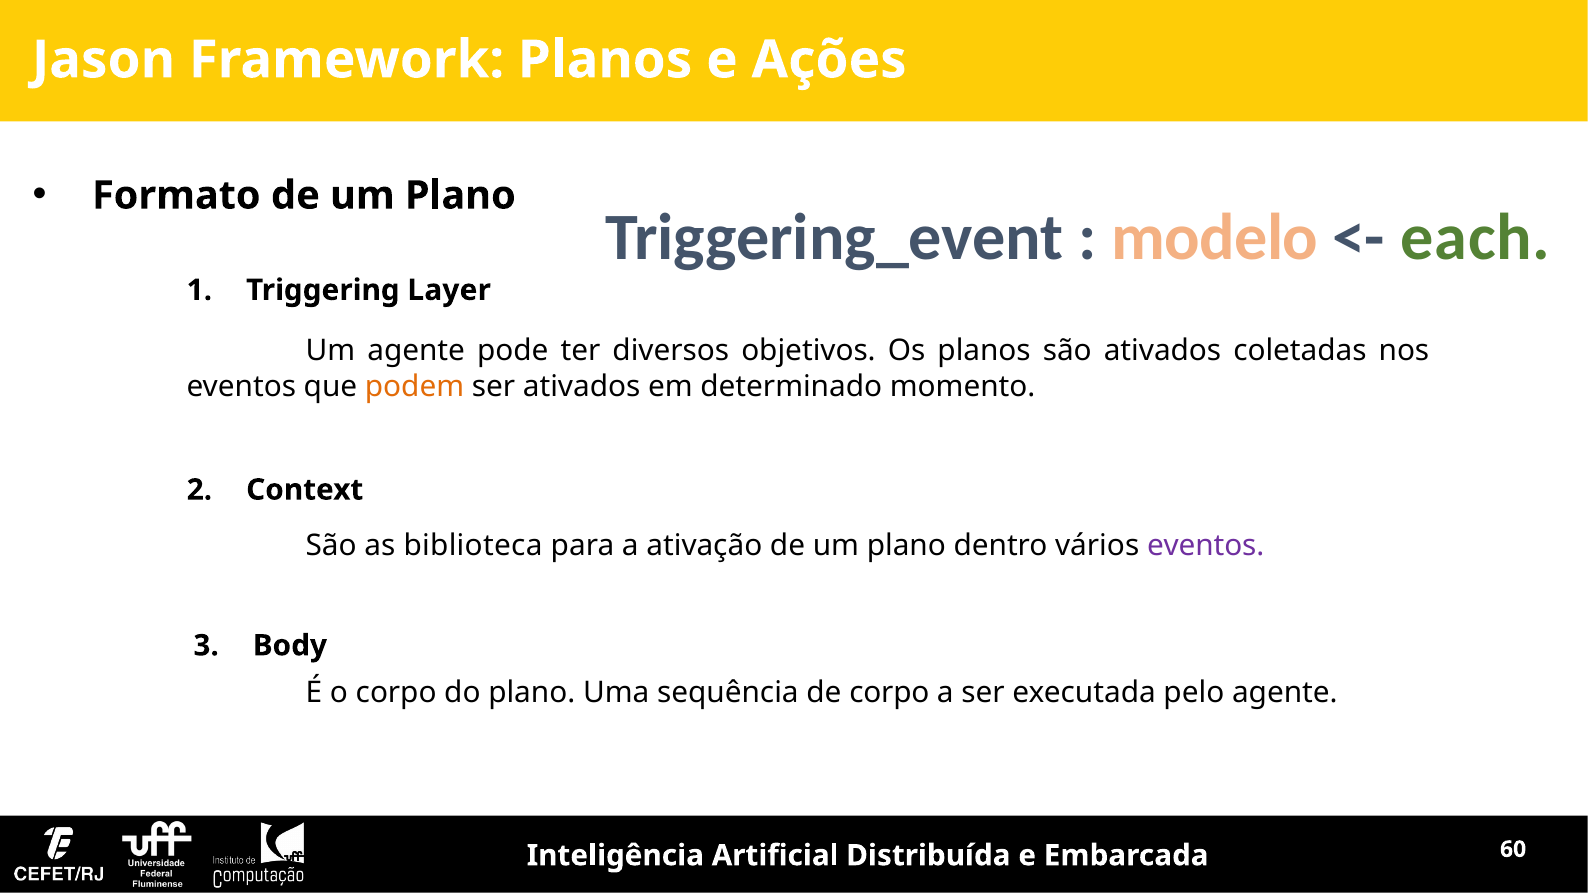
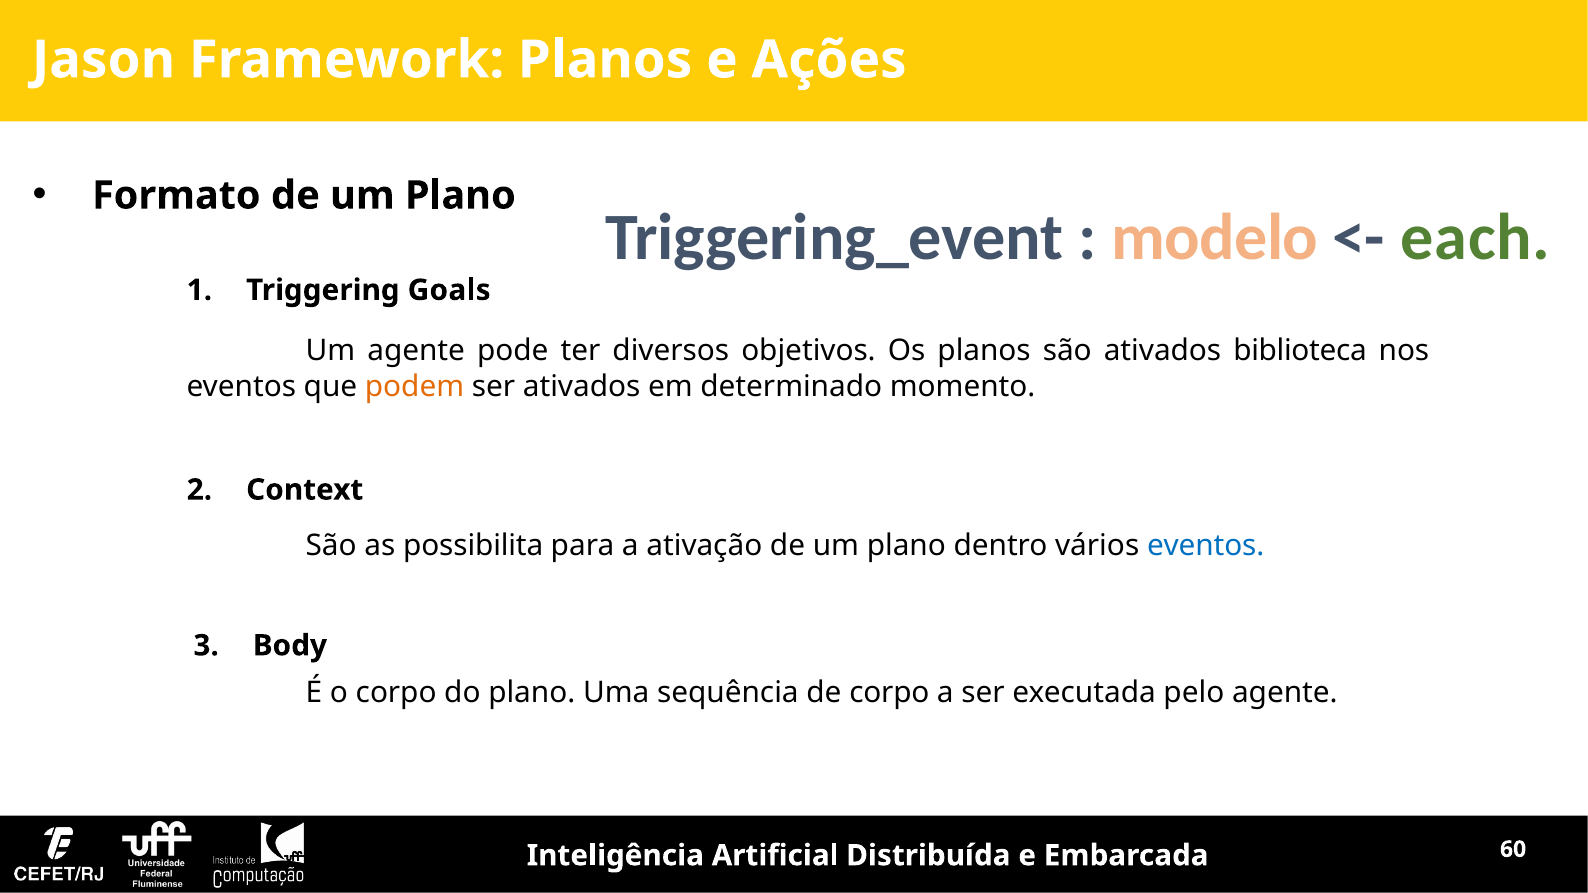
Layer: Layer -> Goals (449, 290)
coletadas: coletadas -> biblioteca (1300, 351)
biblioteca: biblioteca -> possibilita (473, 546)
eventos colour: purple -> blue (1206, 546)
